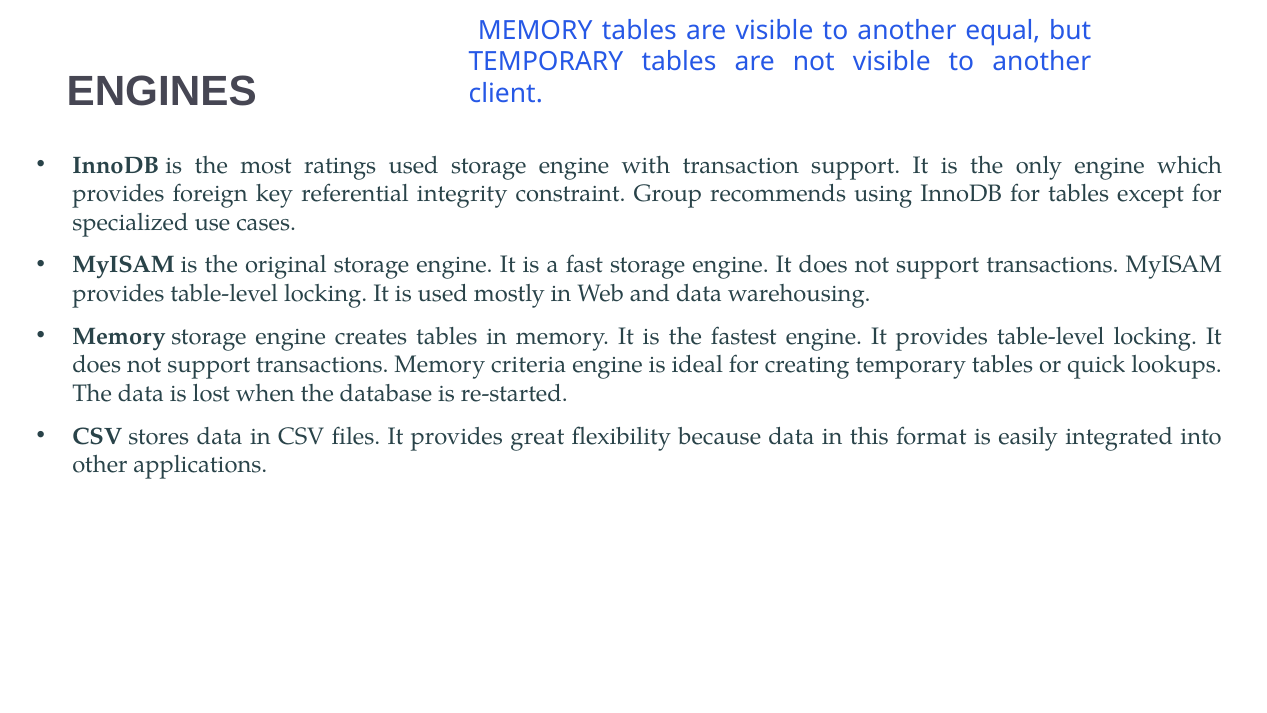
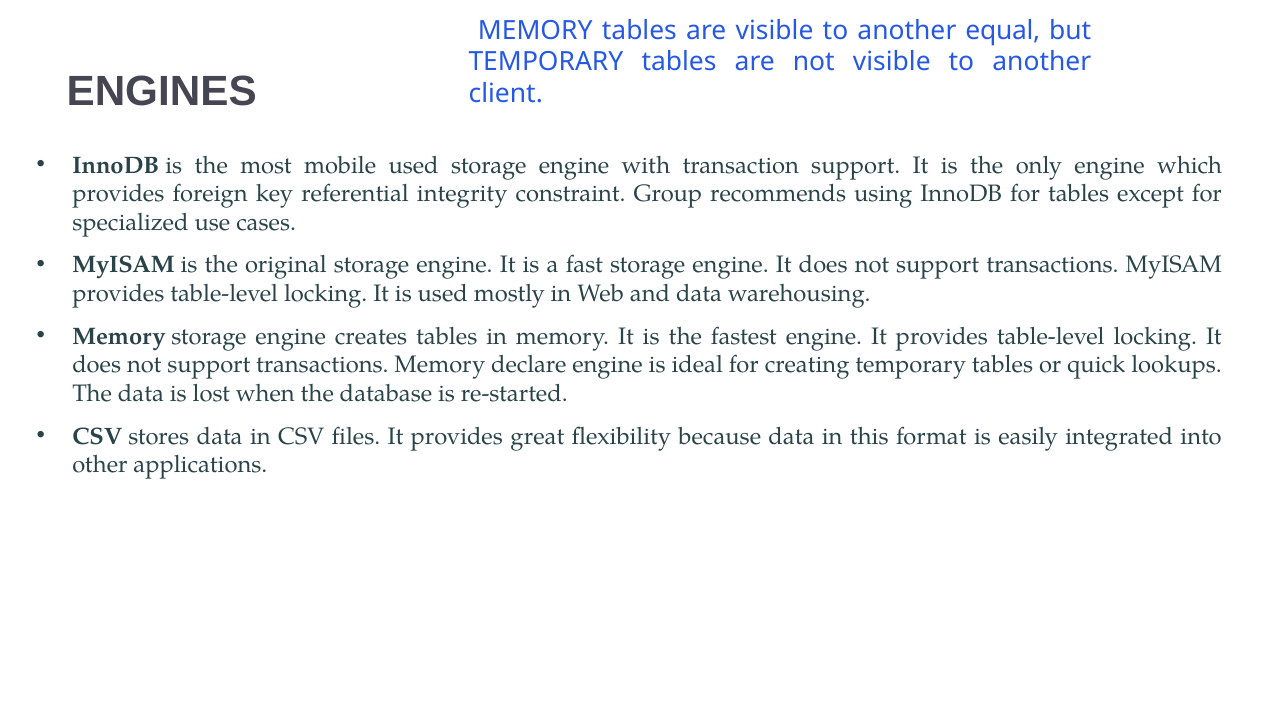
ratings: ratings -> mobile (340, 165)
criteria: criteria -> declare (529, 365)
